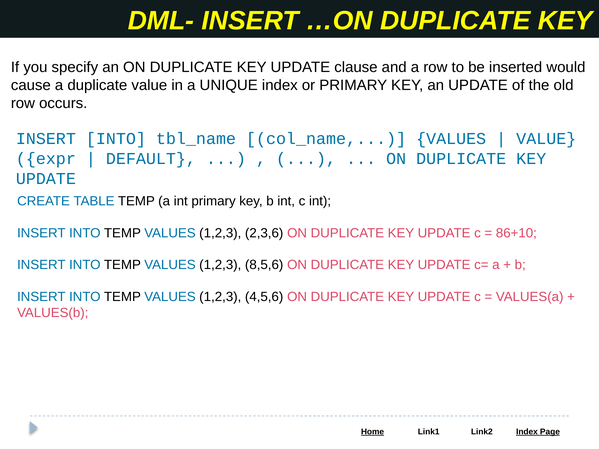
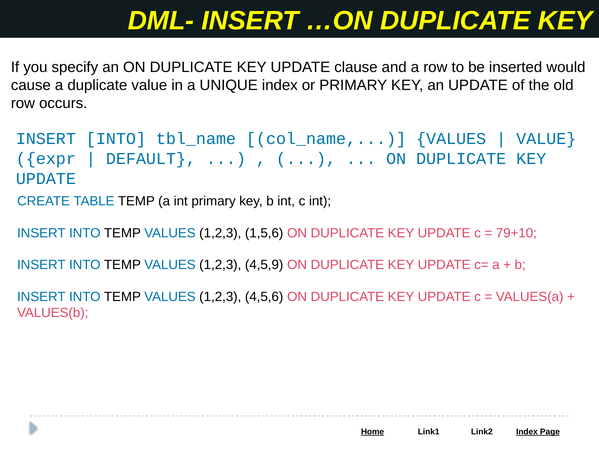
2,3,6: 2,3,6 -> 1,5,6 (264, 233)
86+10: 86+10 -> 79+10 (516, 233)
8,5,6: 8,5,6 -> 4,5,9 (264, 265)
